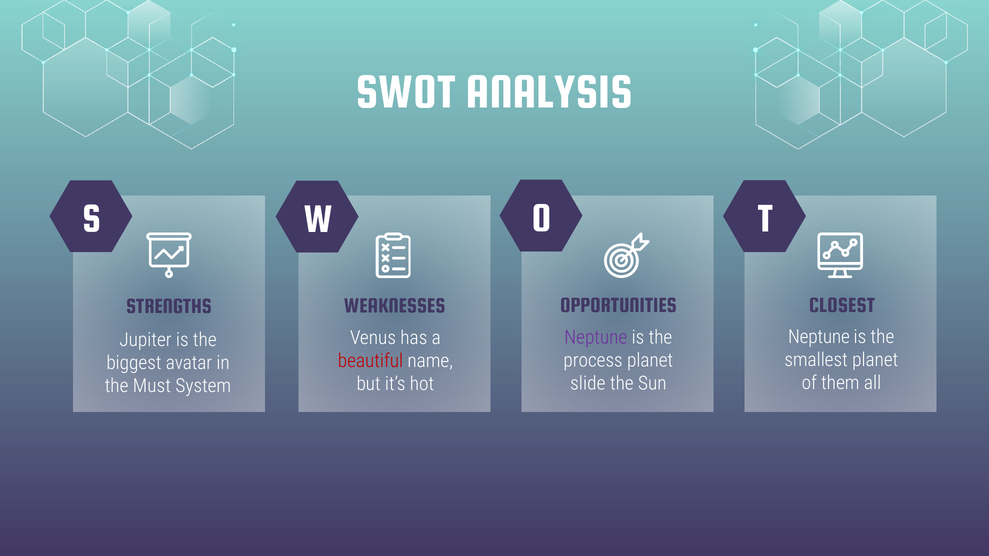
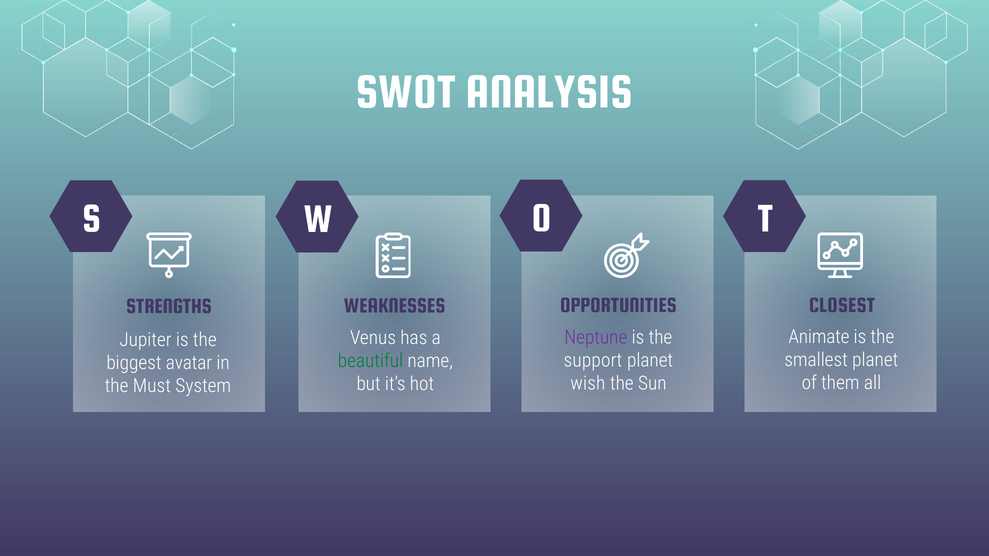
Neptune: Neptune -> Animate (819, 337)
process: process -> support (593, 361)
beautiful colour: red -> green (370, 361)
slide: slide -> wish (588, 384)
